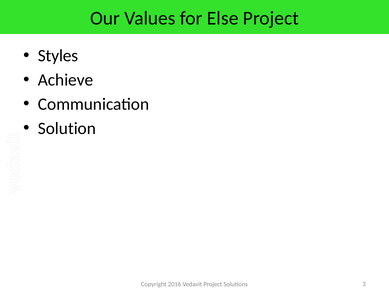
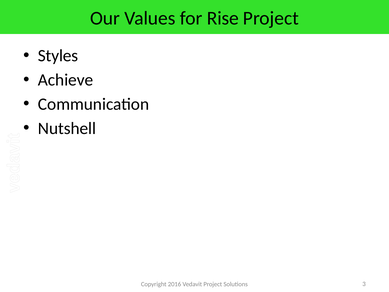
Else: Else -> Rise (223, 18)
Solution: Solution -> Nutshell (67, 128)
